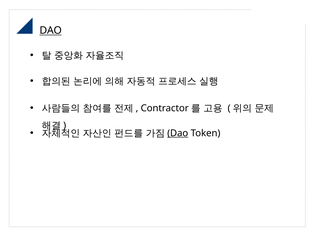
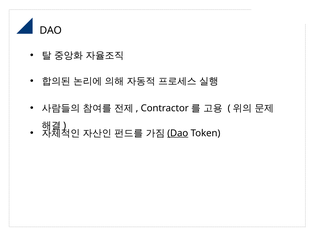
DAO underline: present -> none (51, 30)
